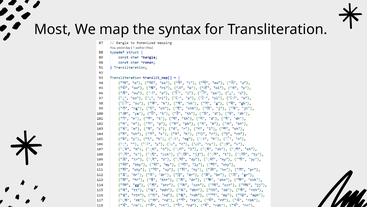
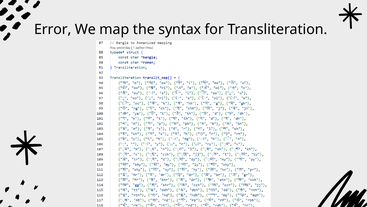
Most: Most -> Error (53, 29)
